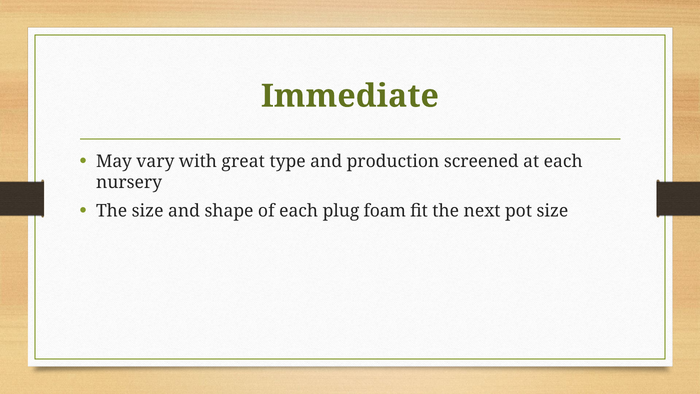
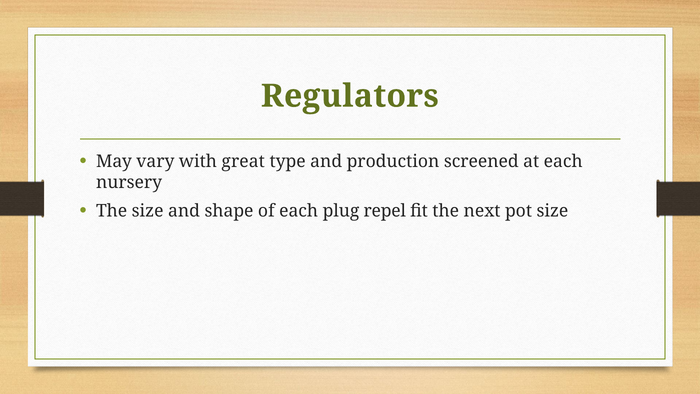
Immediate: Immediate -> Regulators (350, 96)
foam: foam -> repel (385, 211)
